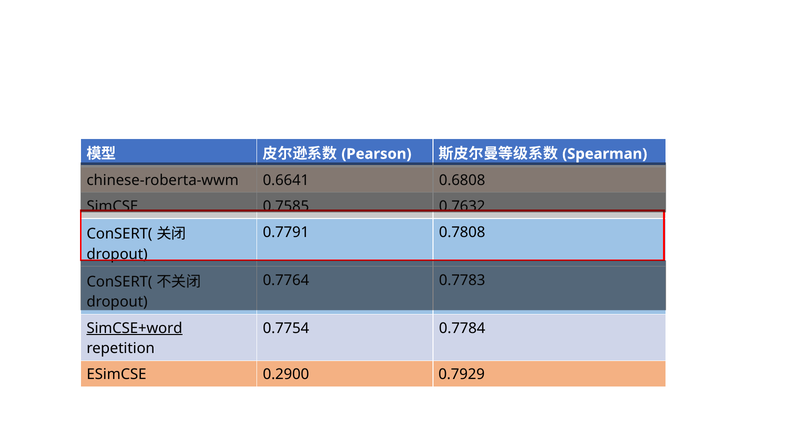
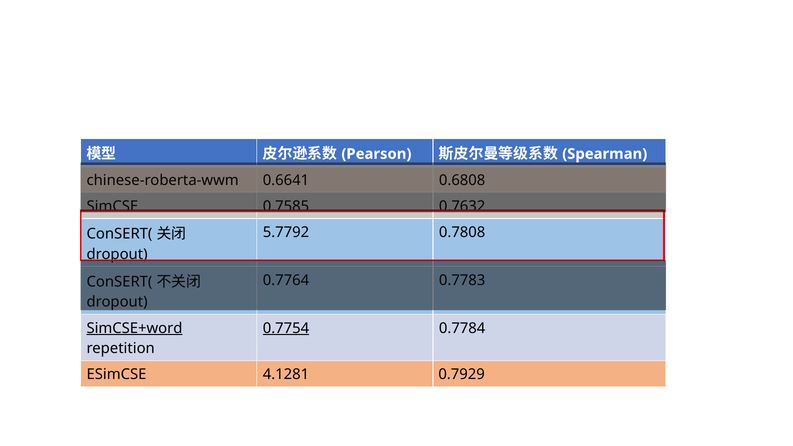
0.7791: 0.7791 -> 5.7792 (286, 233)
0.7754 underline: none -> present (286, 328)
0.2900: 0.2900 -> 4.1281 (286, 375)
